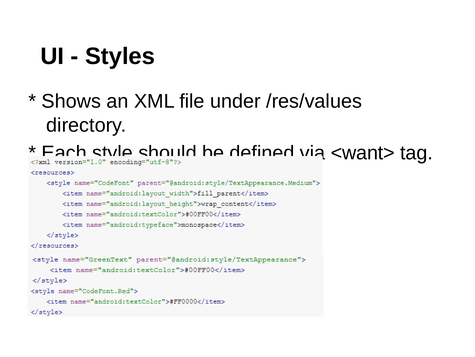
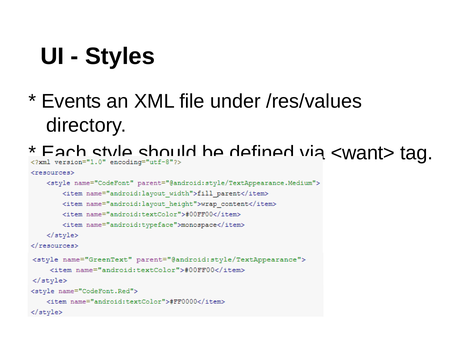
Shows: Shows -> Events (71, 101)
